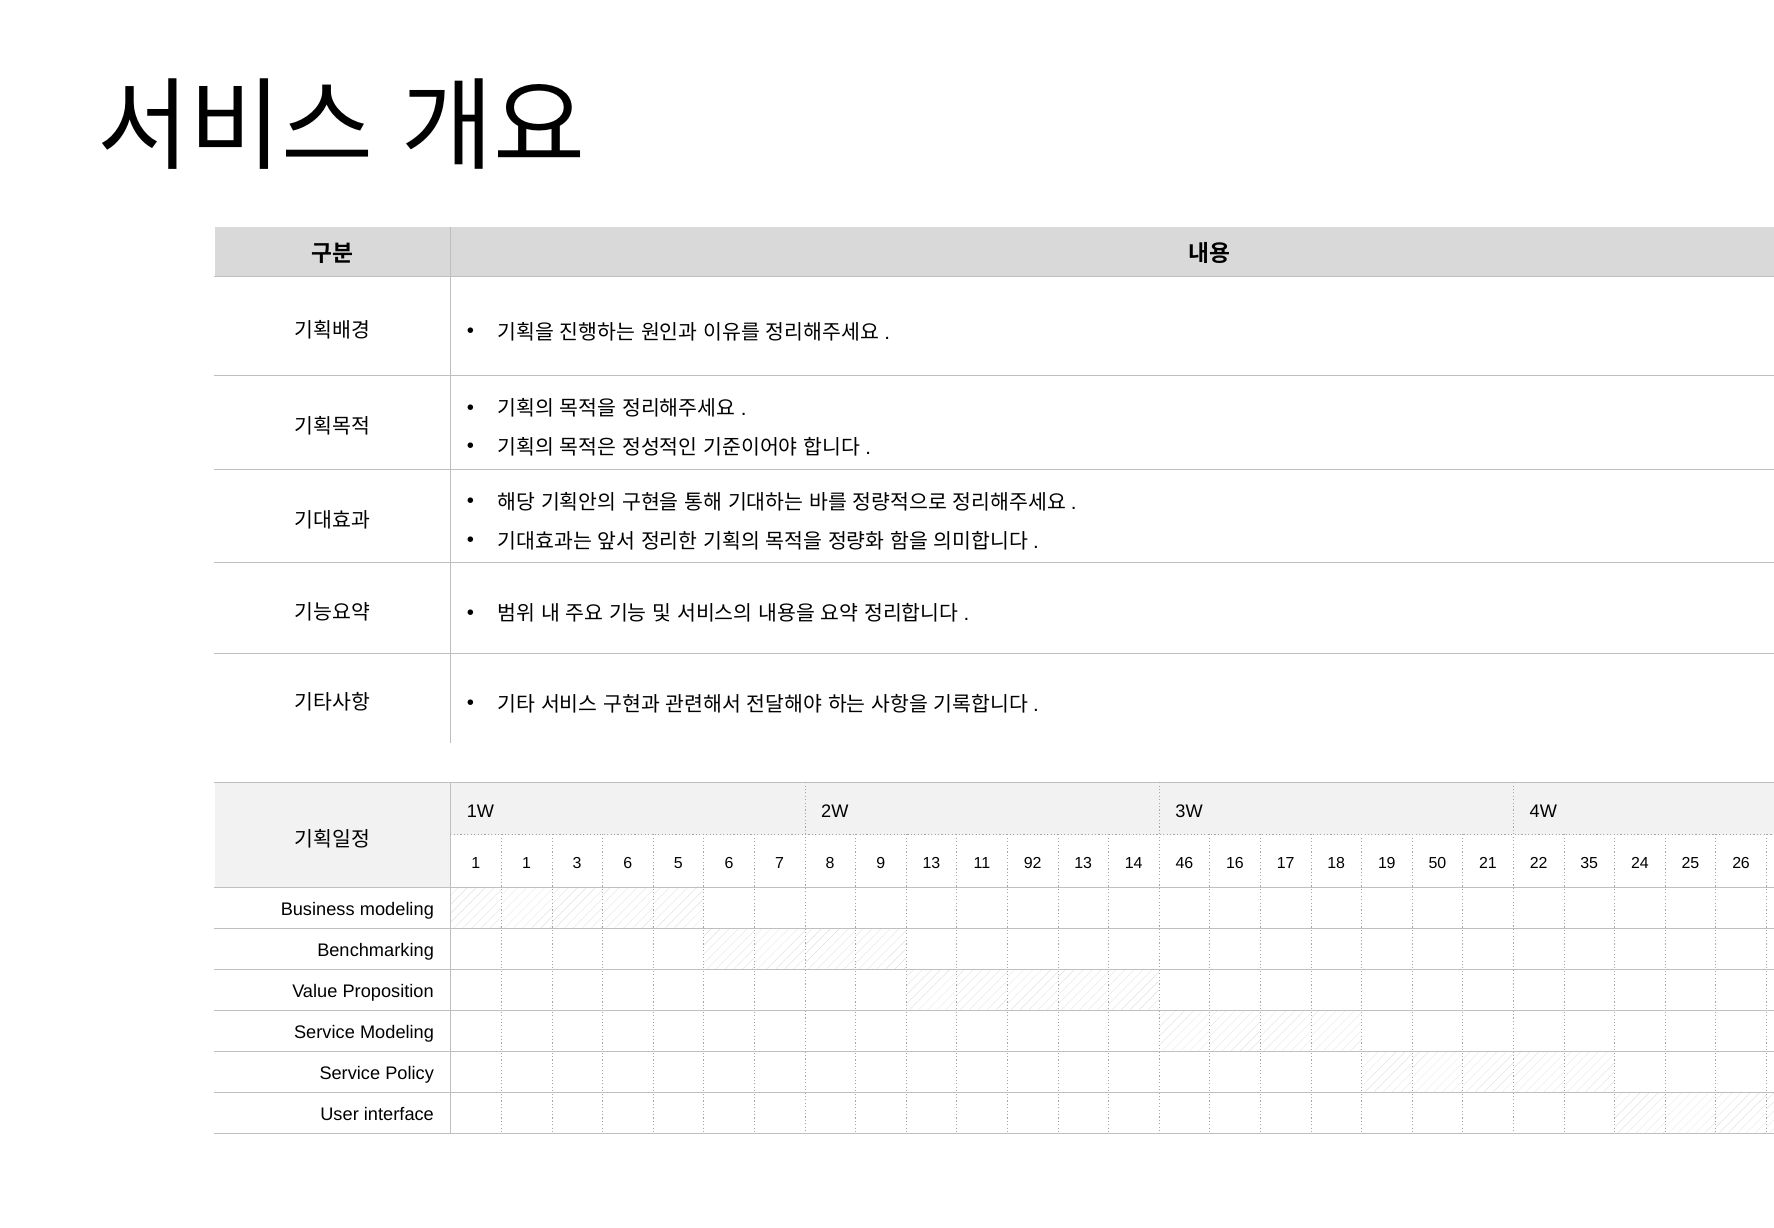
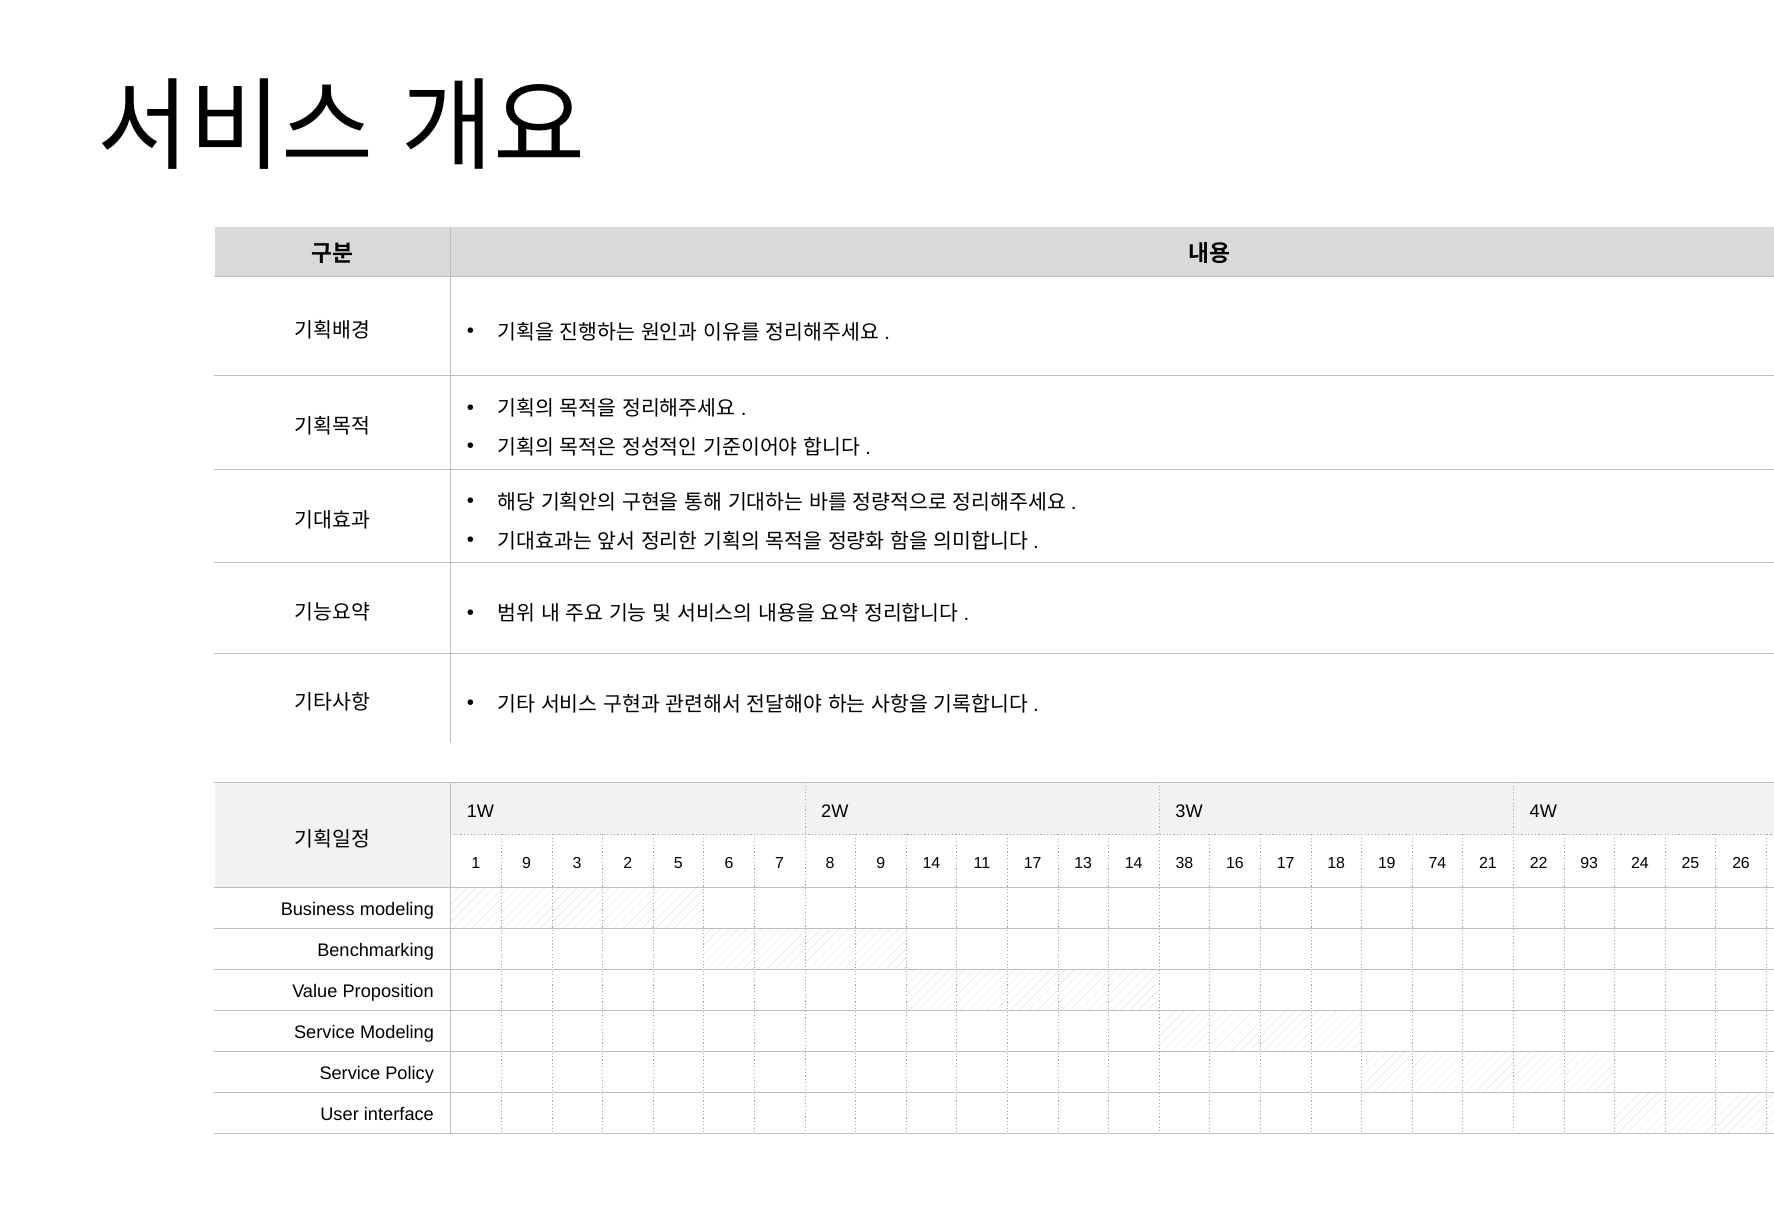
1 1: 1 -> 9 (526, 864)
3 6: 6 -> 2 (628, 864)
9 13: 13 -> 14 (931, 864)
11 92: 92 -> 17 (1033, 864)
46: 46 -> 38 (1184, 864)
50: 50 -> 74 (1437, 864)
35: 35 -> 93 (1589, 864)
